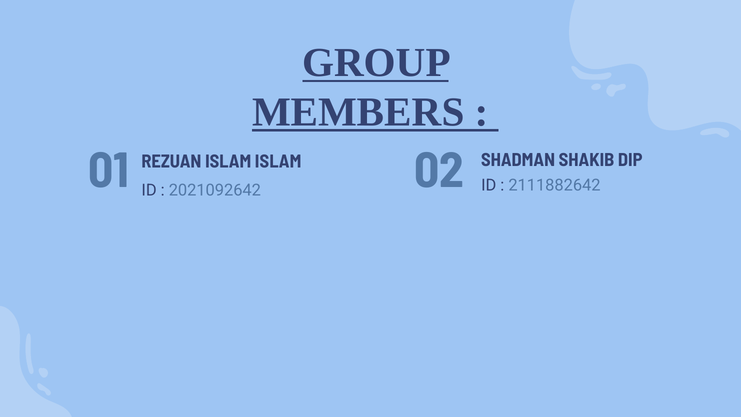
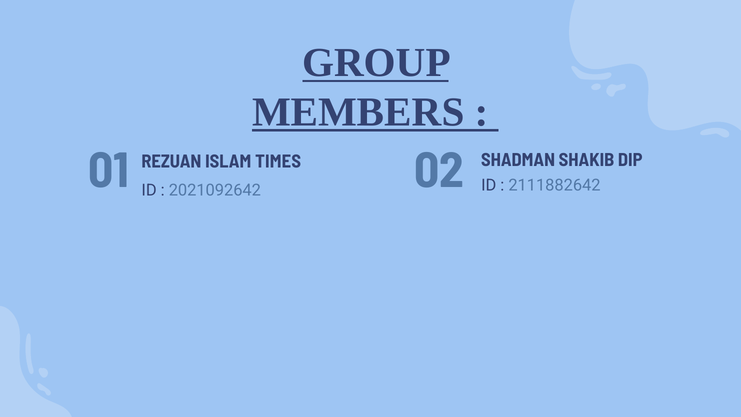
ISLAM ISLAM: ISLAM -> TIMES (278, 162)
